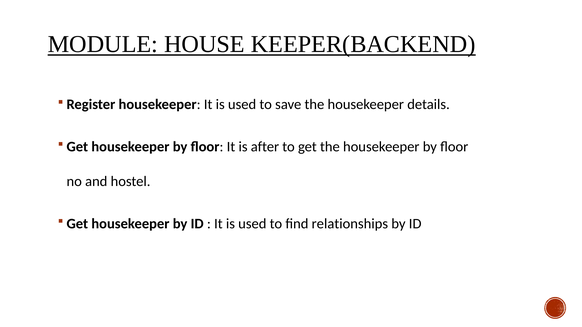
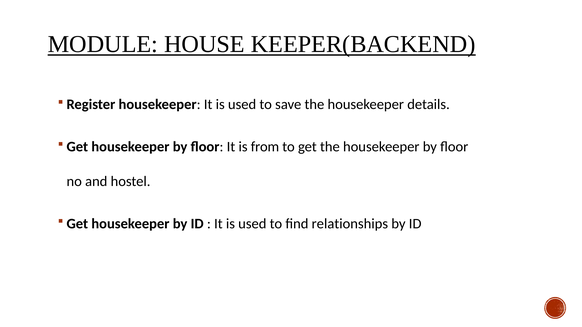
after: after -> from (265, 147)
